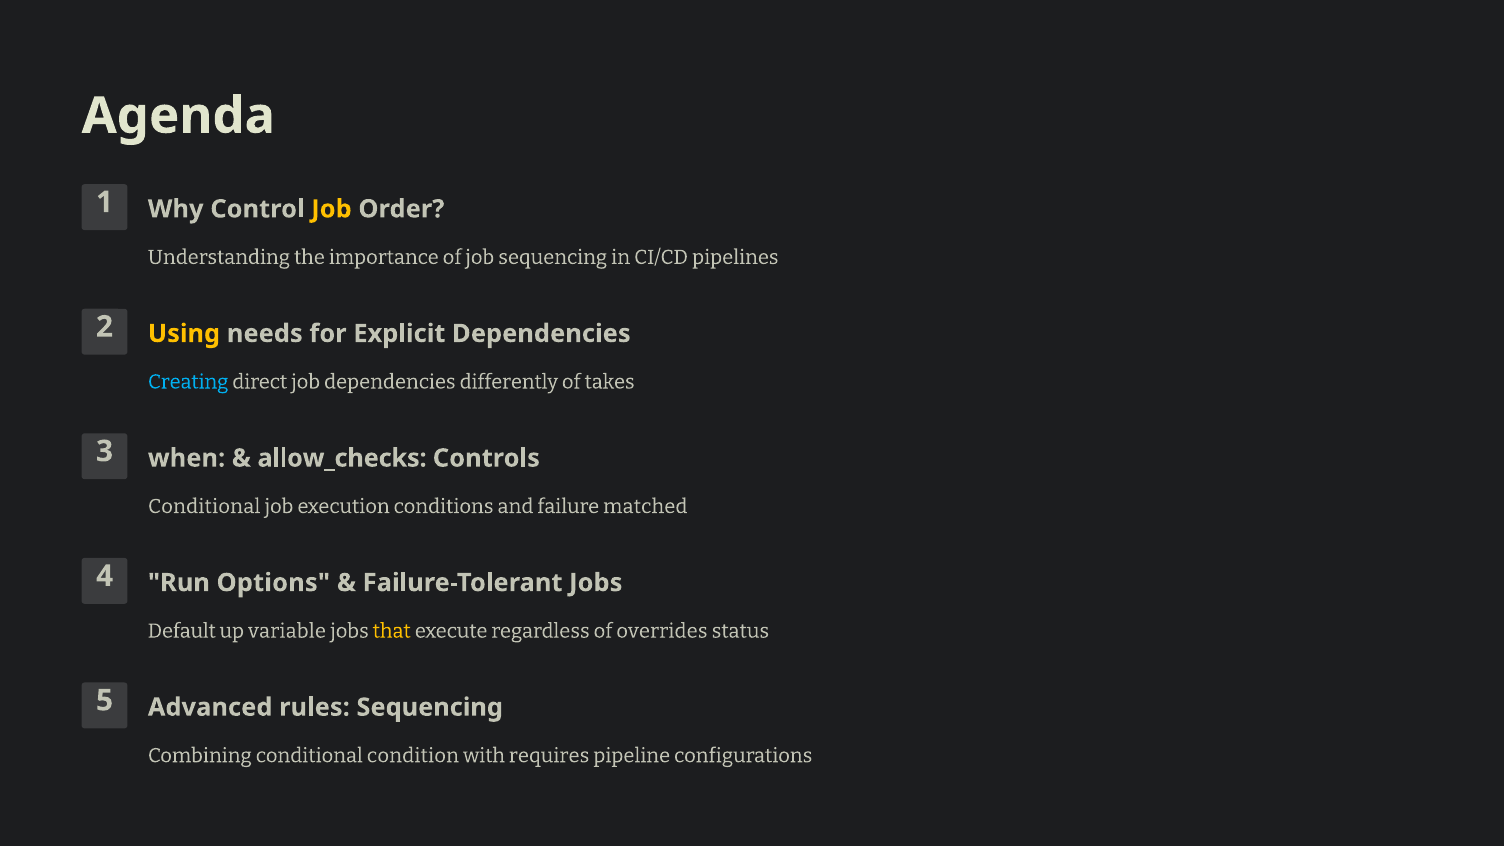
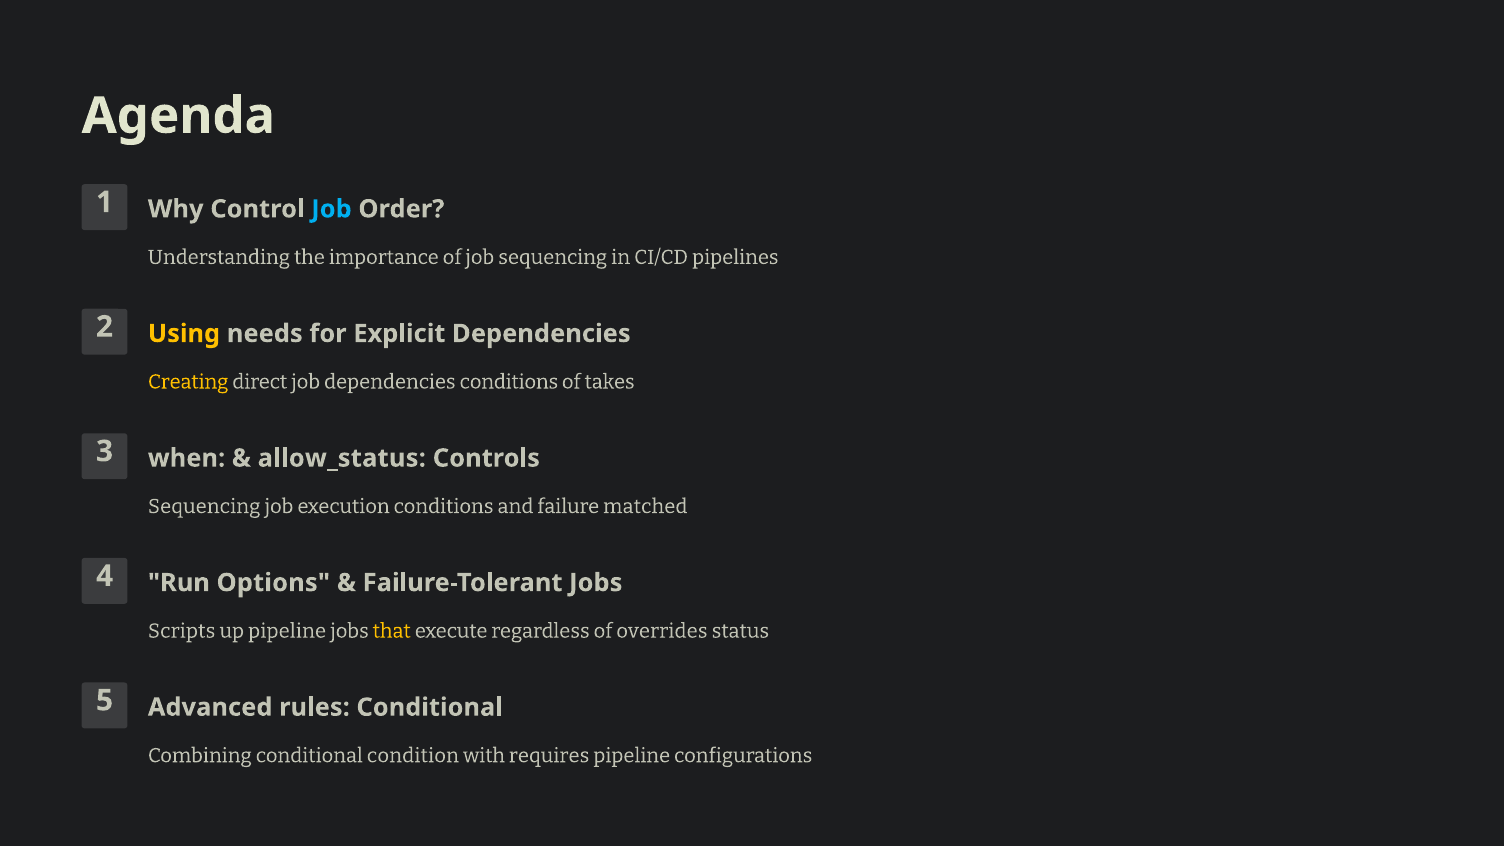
Job colour: yellow -> light blue (332, 209)
Creating colour: light blue -> yellow (188, 382)
dependencies differently: differently -> conditions (509, 382)
allow_checks: allow_checks -> allow_status (342, 458)
Conditional: Conditional -> Sequencing (204, 506)
Default: Default -> Scripts (182, 631)
up variable: variable -> pipeline (287, 631)
rules Sequencing: Sequencing -> Conditional (430, 707)
